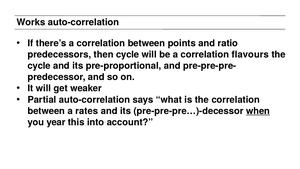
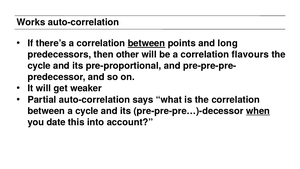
between underline: none -> present (146, 43)
ratio: ratio -> long (228, 43)
then cycle: cycle -> other (128, 54)
a rates: rates -> cycle (87, 111)
year: year -> date (56, 122)
